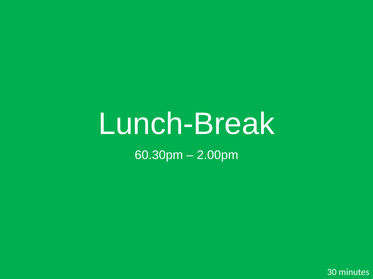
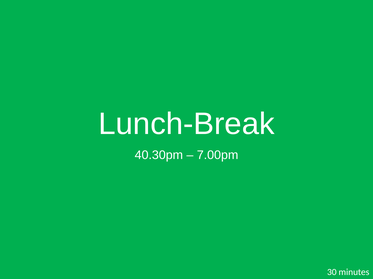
60.30pm: 60.30pm -> 40.30pm (159, 155)
2.00pm: 2.00pm -> 7.00pm (218, 155)
